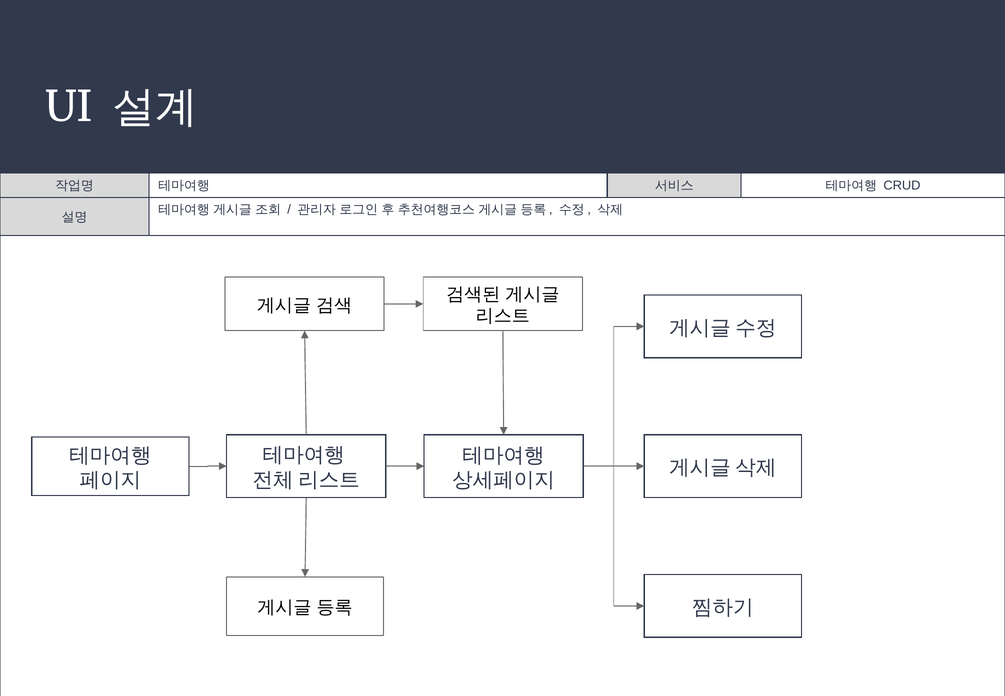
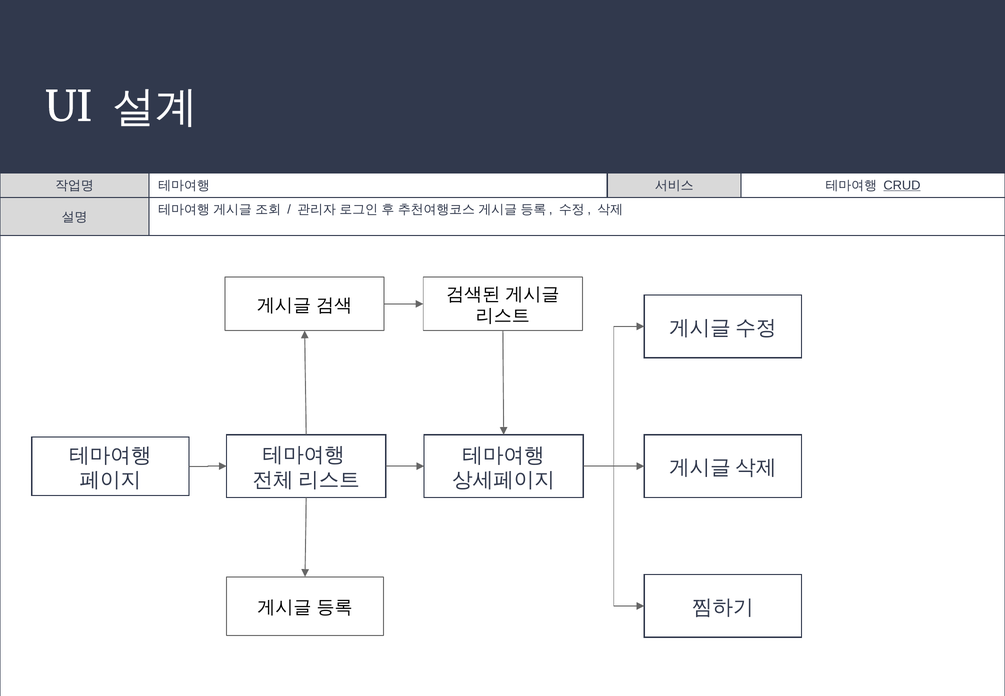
CRUD underline: none -> present (902, 185)
